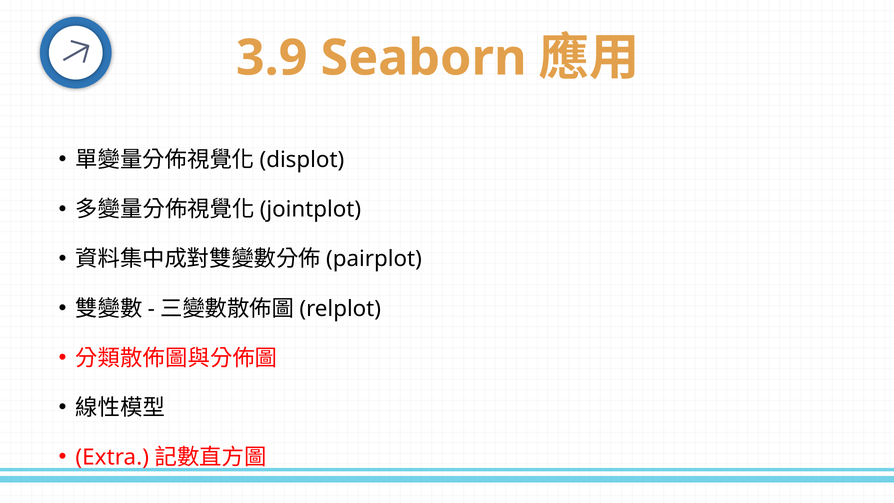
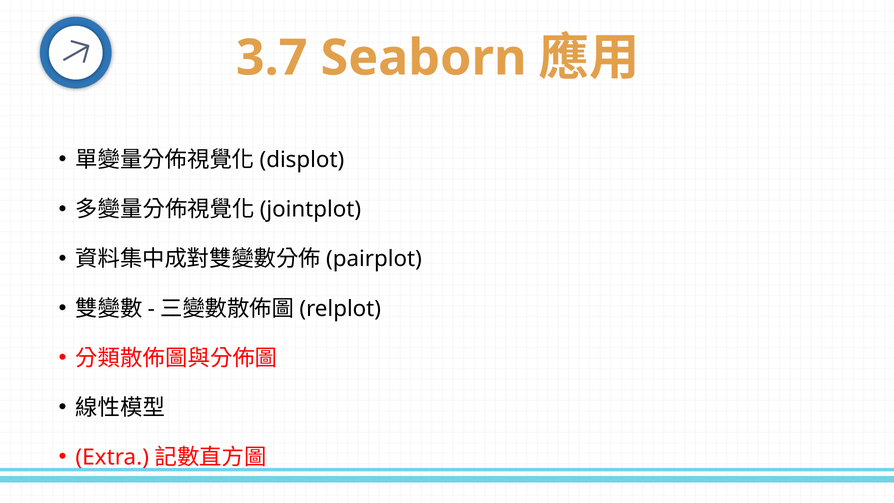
3.9: 3.9 -> 3.7 (272, 58)
